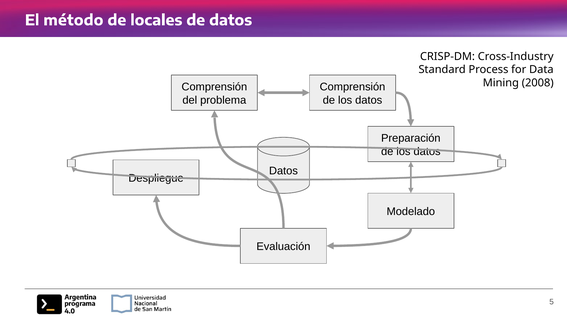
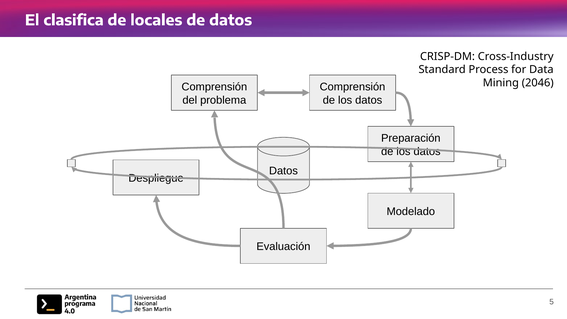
método: método -> clasifica (74, 20)
2008: 2008 -> 2046 (538, 83)
